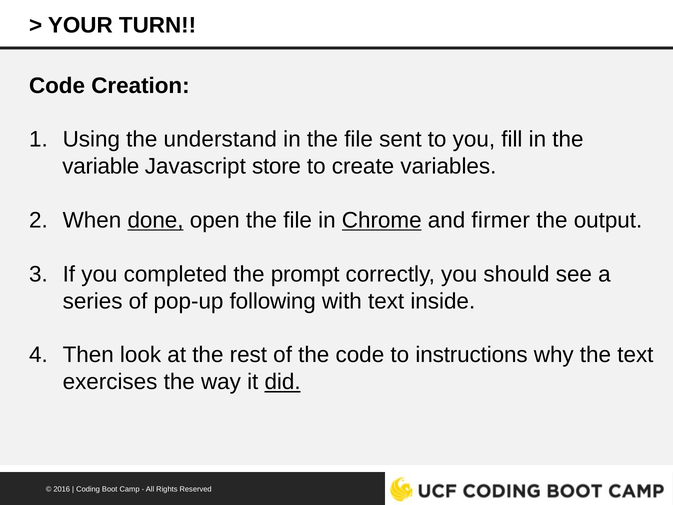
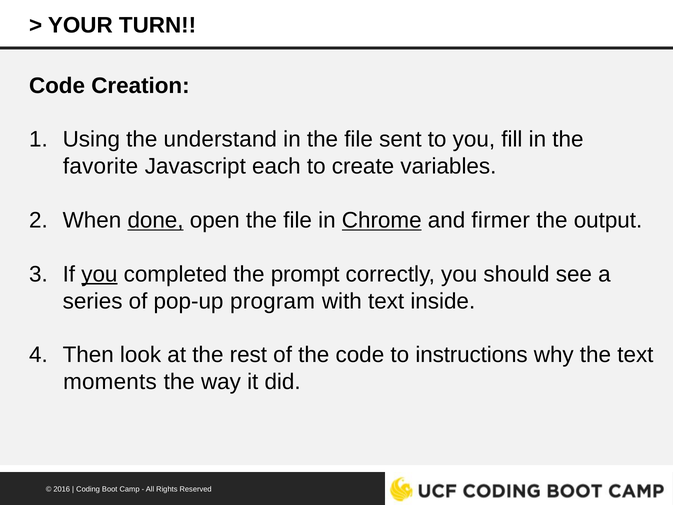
variable: variable -> favorite (101, 166)
store: store -> each (276, 166)
you underline: none -> present (99, 274)
following: following -> program (273, 301)
exercises: exercises -> moments (110, 382)
did underline: present -> none (283, 382)
